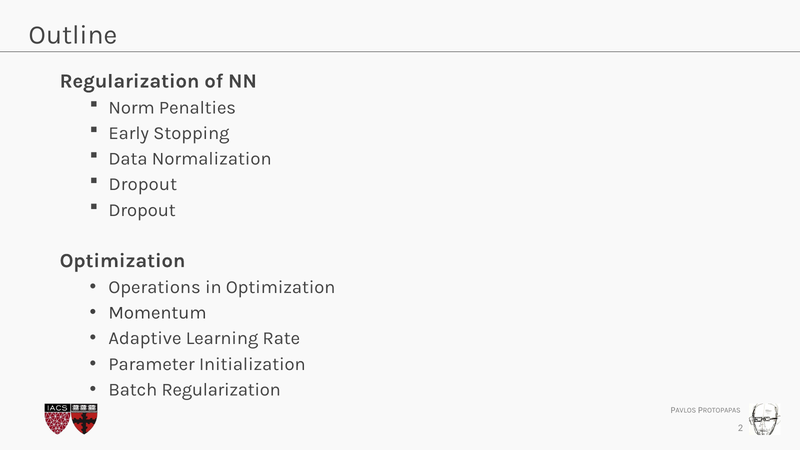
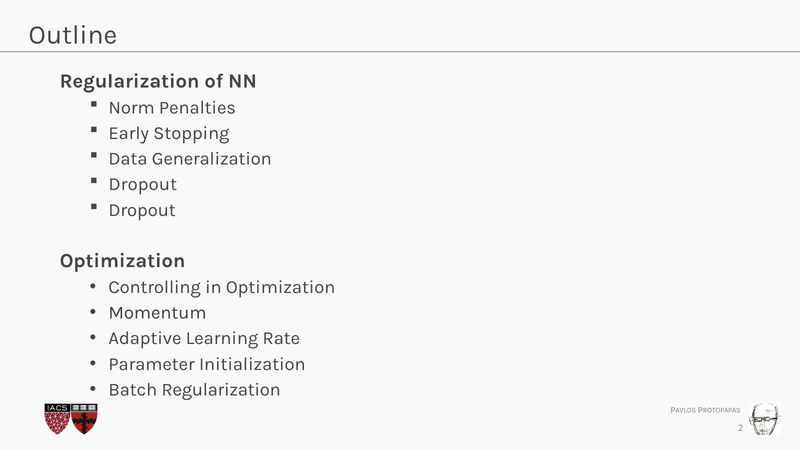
Normalization: Normalization -> Generalization (212, 159)
Operations: Operations -> Controlling (155, 287)
